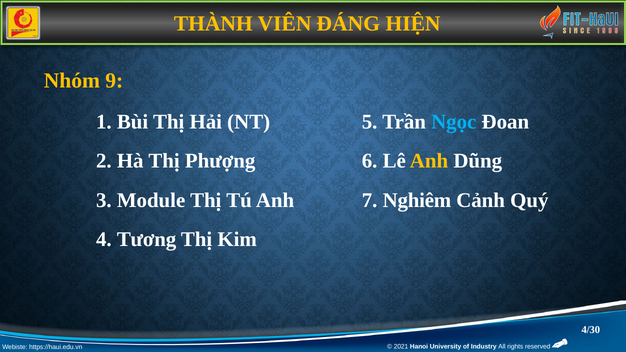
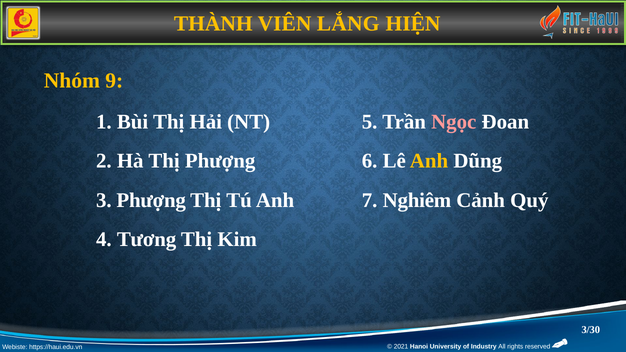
ĐÁNG: ĐÁNG -> LẮNG (348, 24)
Ngọc colour: light blue -> pink (454, 122)
3 Module: Module -> Phượng (151, 200)
4/30: 4/30 -> 3/30 (591, 330)
